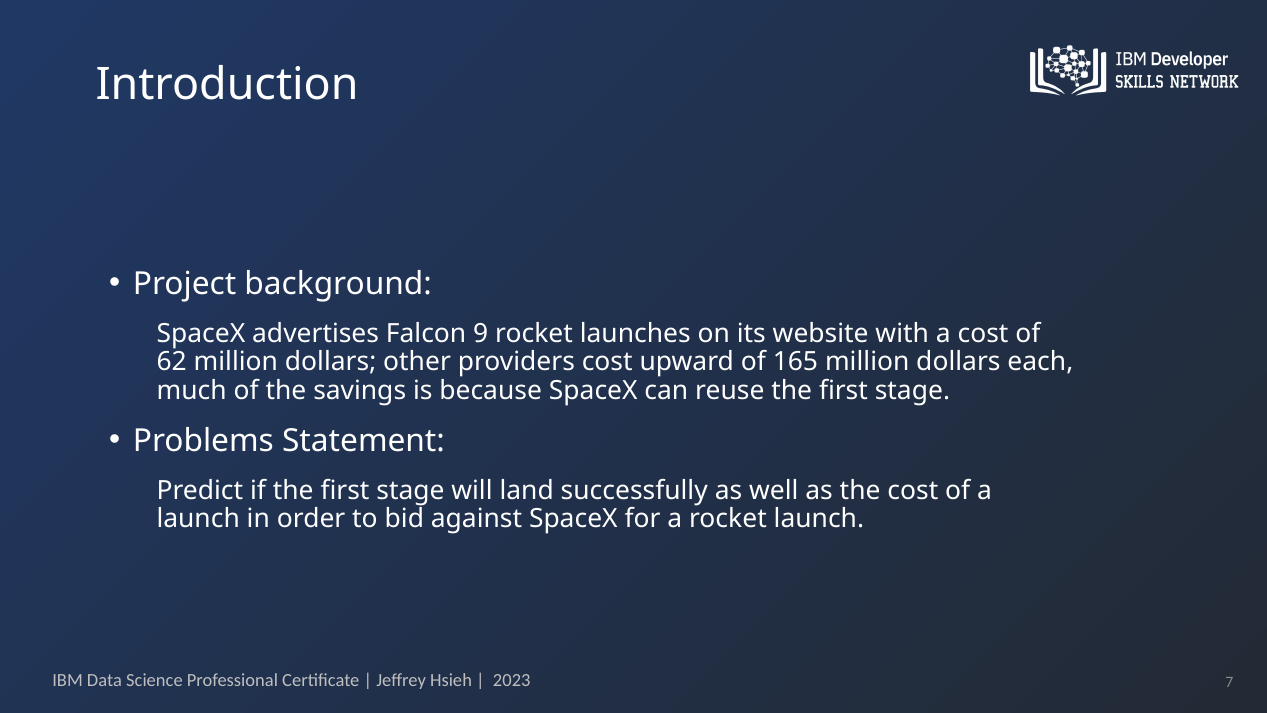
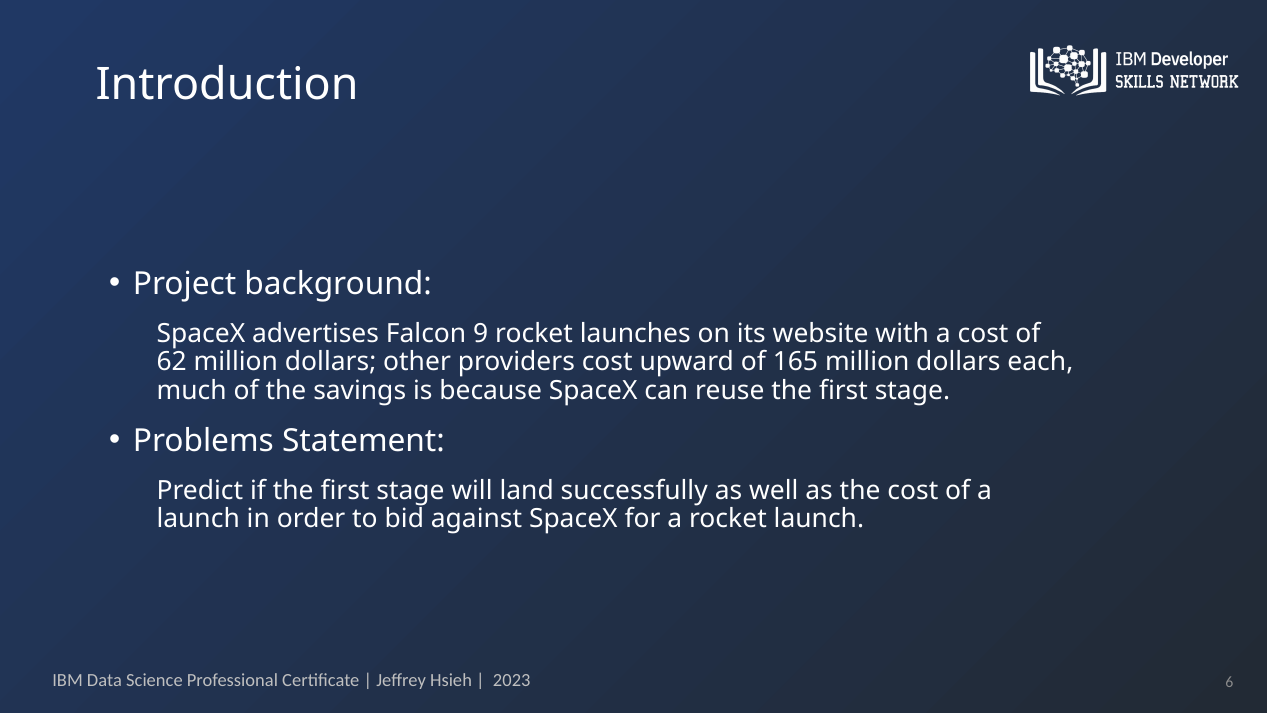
7: 7 -> 6 (1229, 682)
